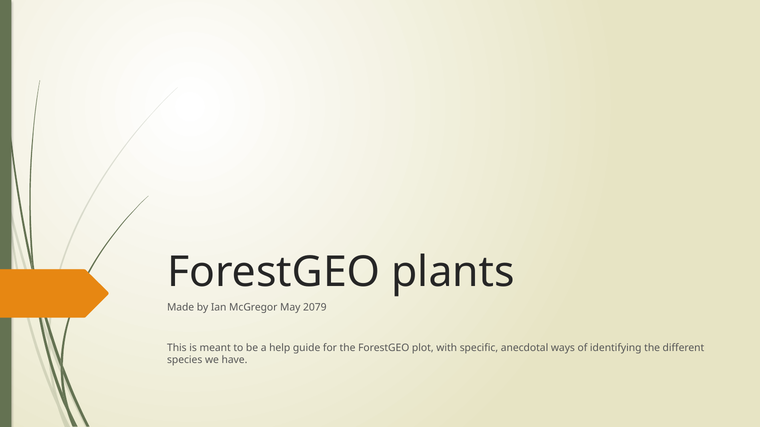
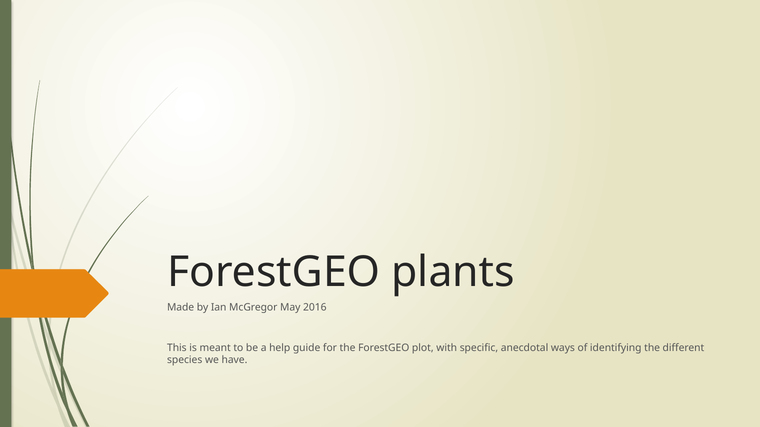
2079: 2079 -> 2016 (315, 308)
